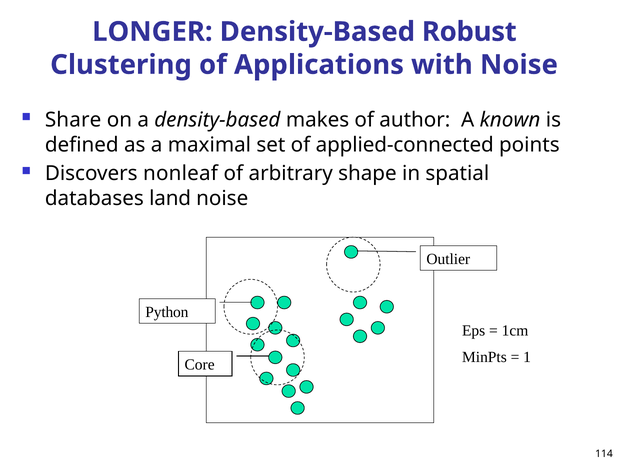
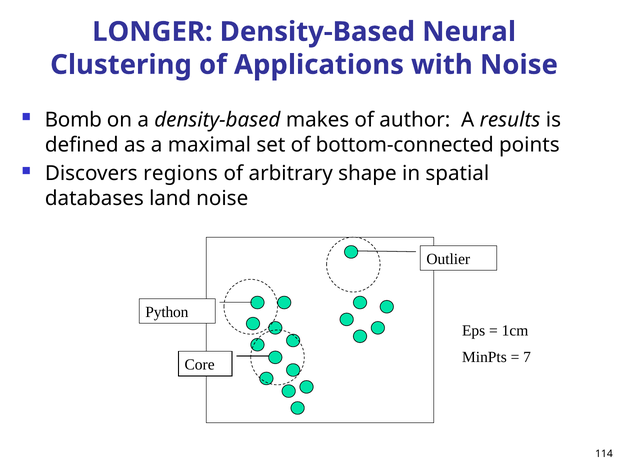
Robust: Robust -> Neural (469, 32)
Share: Share -> Bomb (73, 120)
known: known -> results (510, 120)
applied-connected: applied-connected -> bottom-connected (405, 145)
nonleaf: nonleaf -> regions (181, 174)
1: 1 -> 7 (527, 357)
